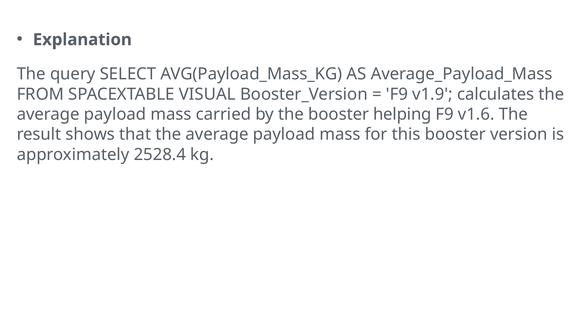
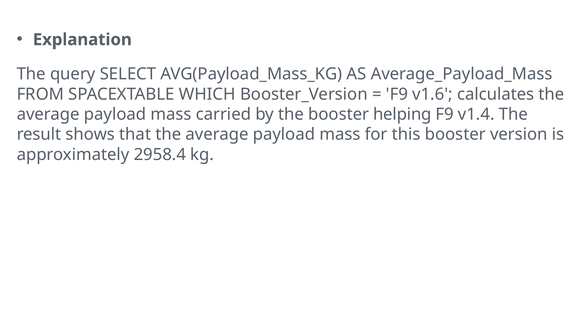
VISUAL: VISUAL -> WHICH (207, 94)
v1.9: v1.9 -> v1.6 (432, 94)
v1.6: v1.6 -> v1.4 (476, 114)
2528.4: 2528.4 -> 2958.4 (160, 154)
